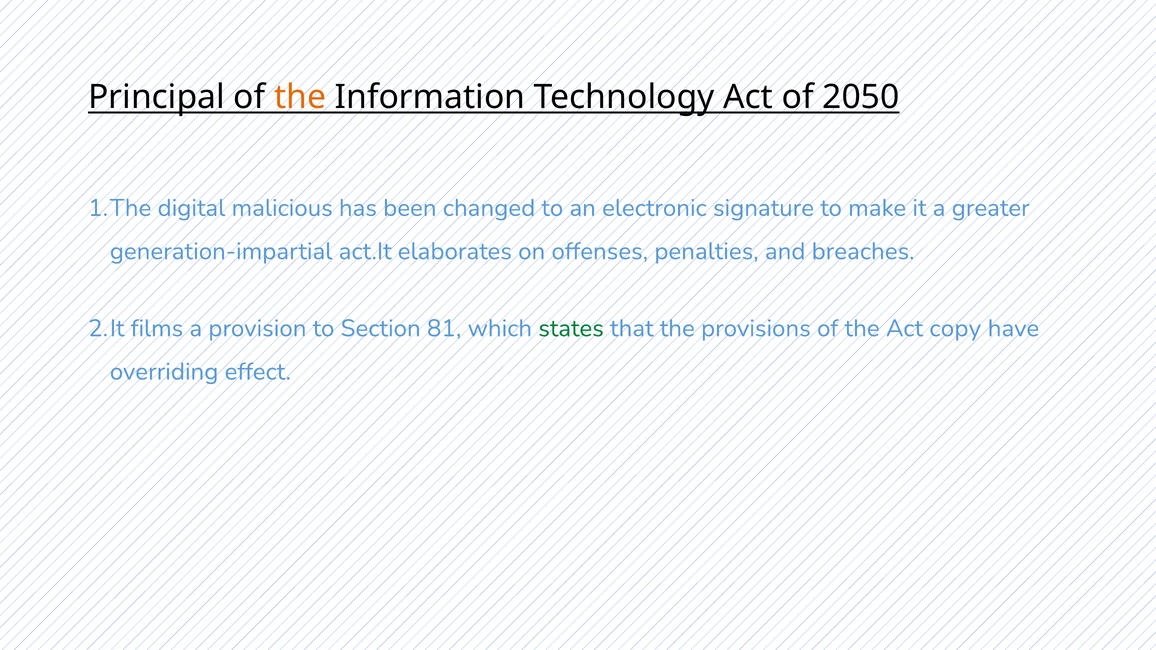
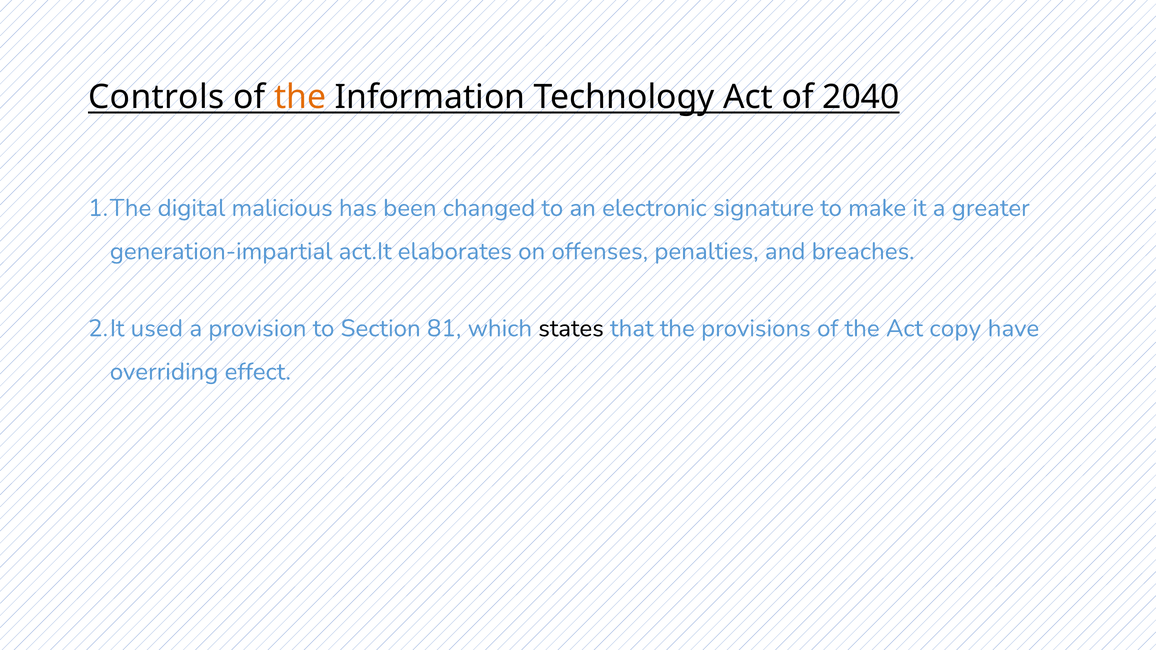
Principal: Principal -> Controls (156, 97)
2050: 2050 -> 2040 (861, 97)
films: films -> used (157, 328)
states colour: green -> black (571, 328)
